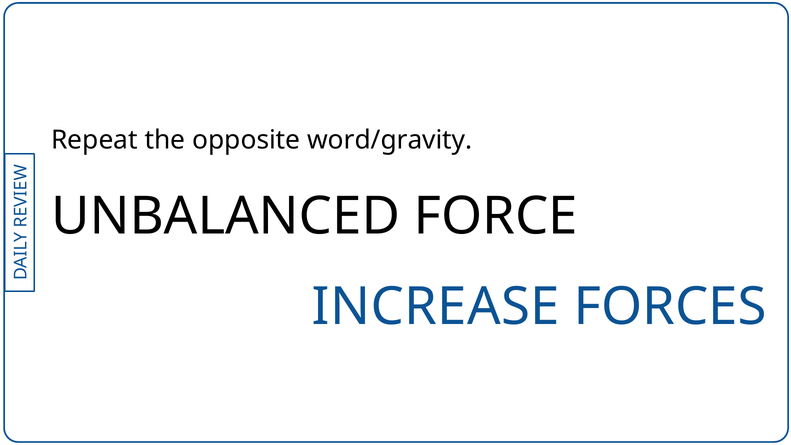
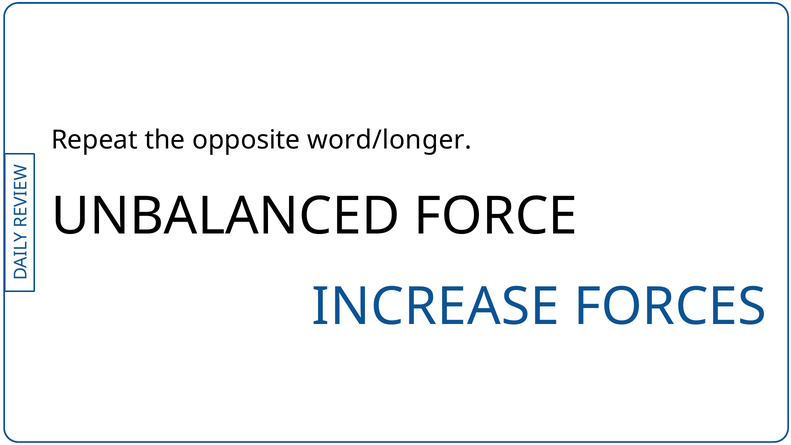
word/gravity: word/gravity -> word/longer (390, 140)
